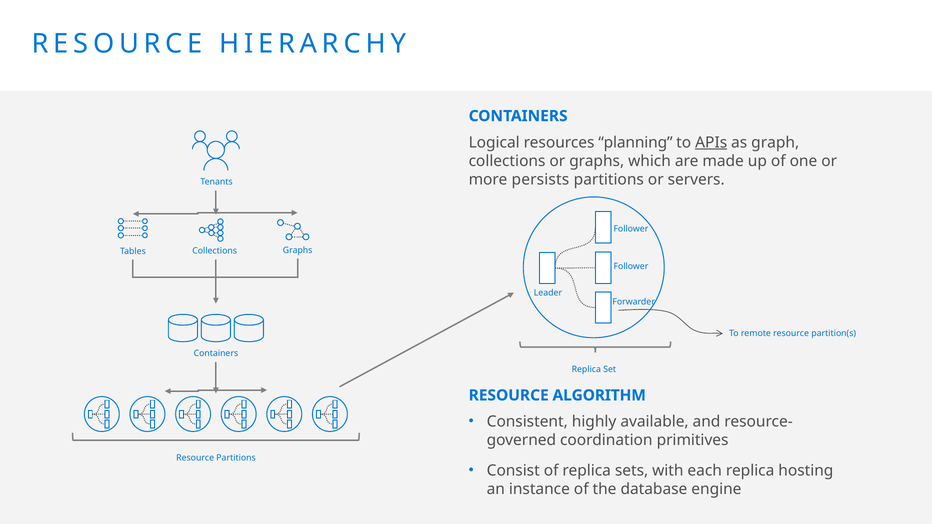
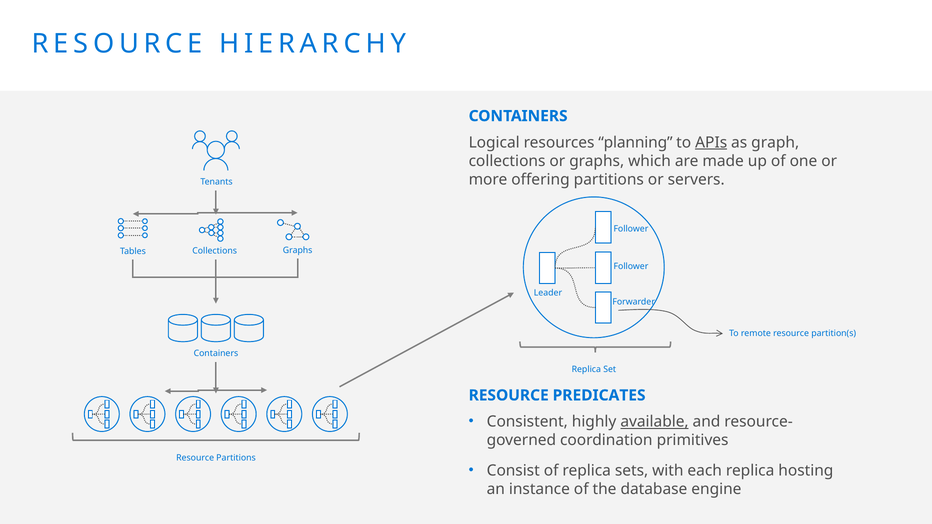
persists: persists -> offering (540, 180)
ALGORITHM: ALGORITHM -> PREDICATES (599, 396)
available underline: none -> present (655, 422)
